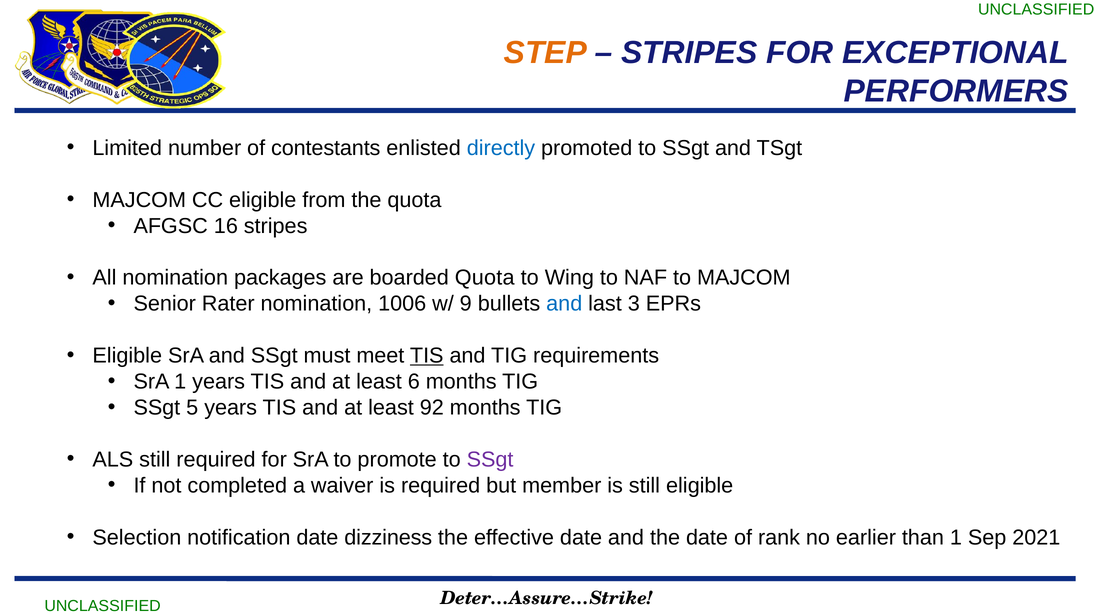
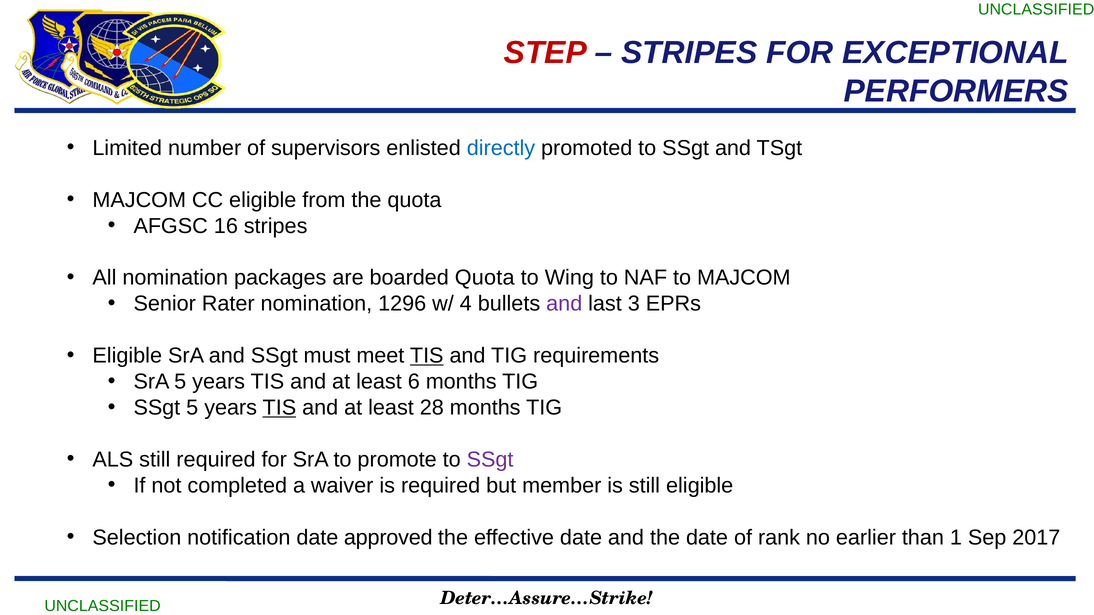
STEP colour: orange -> red (545, 53)
contestants: contestants -> supervisors (326, 148)
1006: 1006 -> 1296 (402, 304)
9: 9 -> 4 (466, 304)
and colour: blue -> purple (564, 304)
SrA 1: 1 -> 5 (180, 382)
TIS underline: none -> present (279, 408)
92: 92 -> 28 (432, 408)
dizziness: dizziness -> approved (388, 538)
2021: 2021 -> 2017 (1036, 538)
